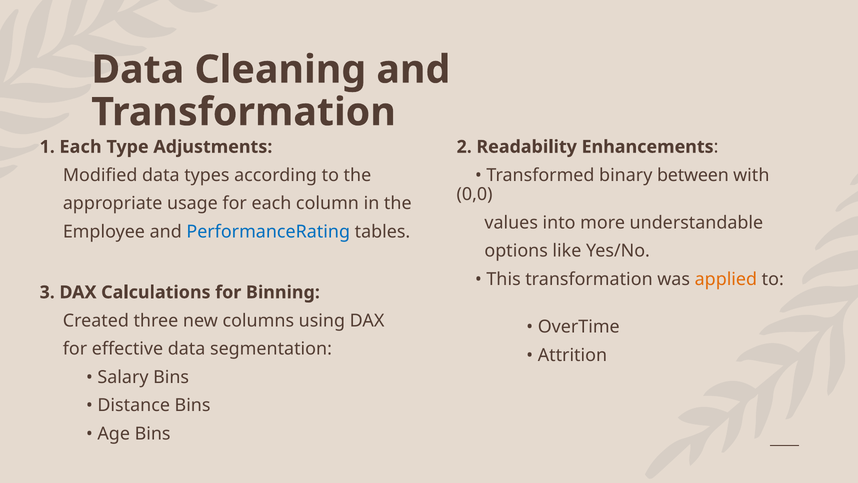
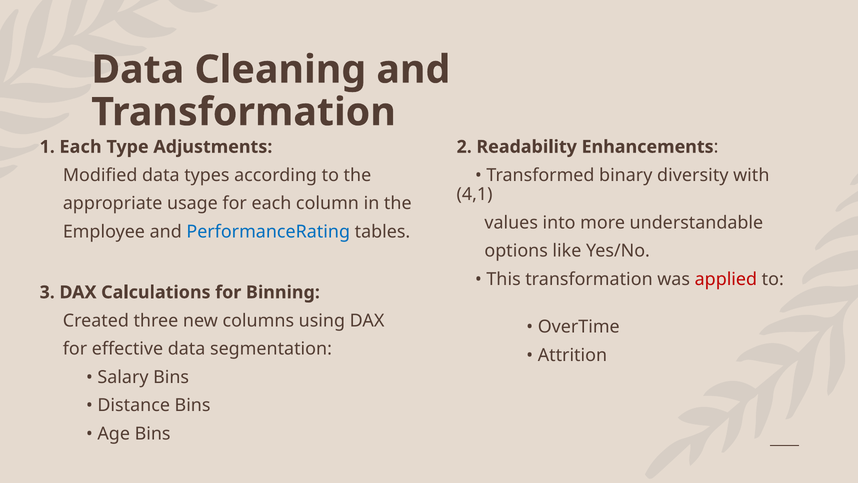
between: between -> diversity (693, 175)
0,0: 0,0 -> 4,1 (475, 194)
applied colour: orange -> red (726, 279)
